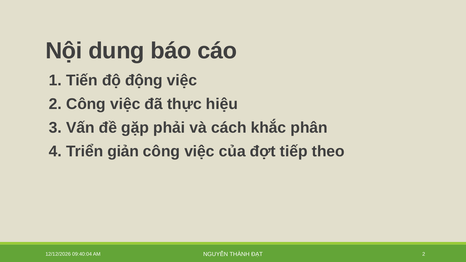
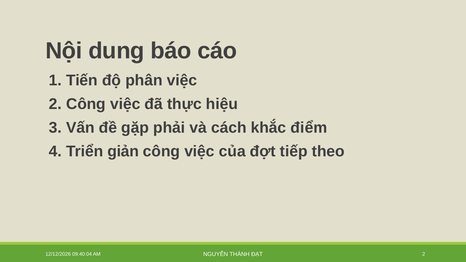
động: động -> phân (144, 81)
phân: phân -> điểm (309, 128)
